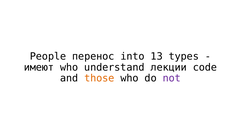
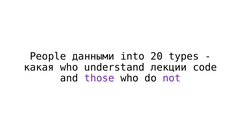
перенос: перенос -> данными (93, 56)
13: 13 -> 20 (157, 56)
имеют: имеют -> какая (39, 67)
those colour: orange -> purple (99, 78)
